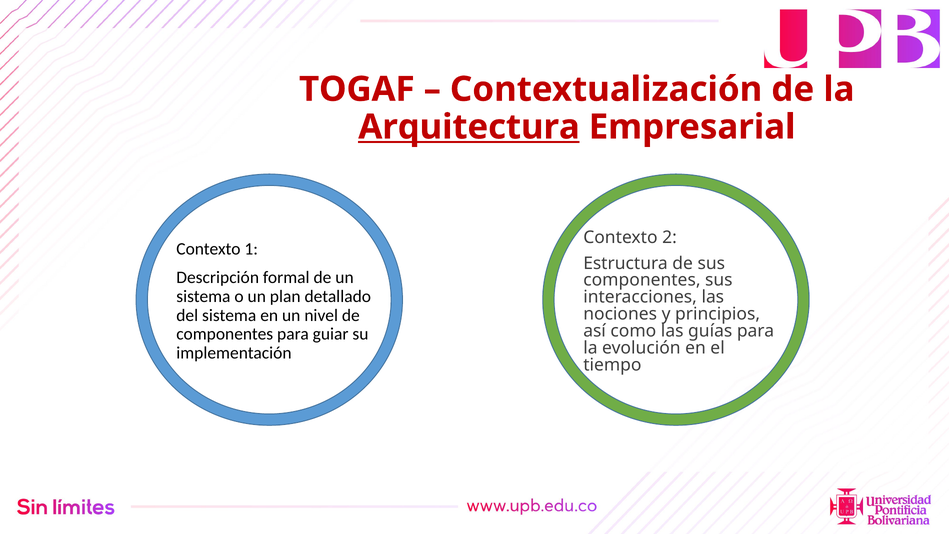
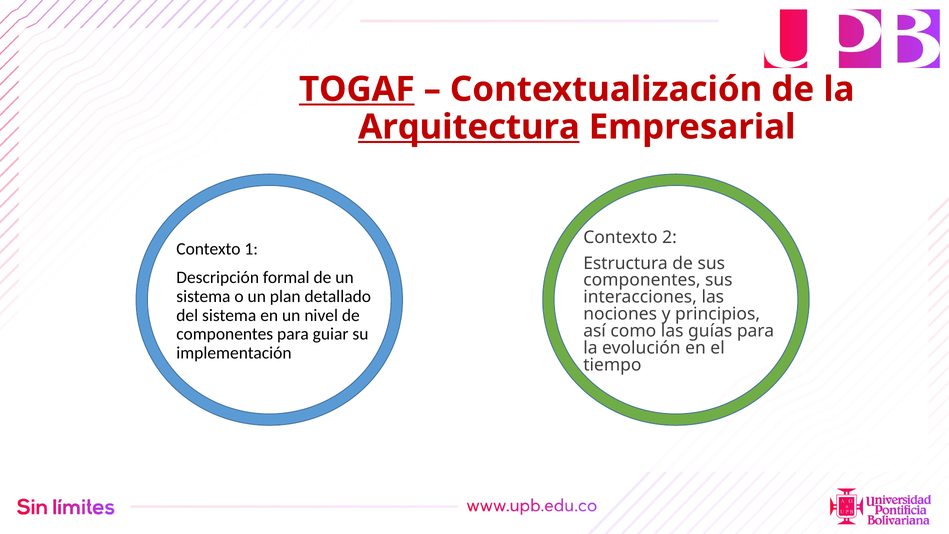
TOGAF underline: none -> present (357, 89)
